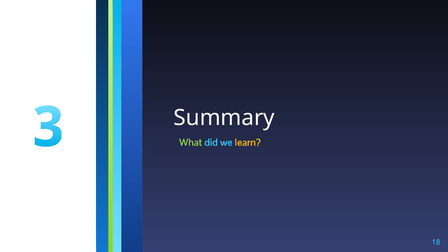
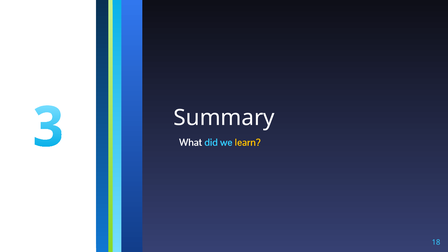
What colour: light green -> white (191, 142)
